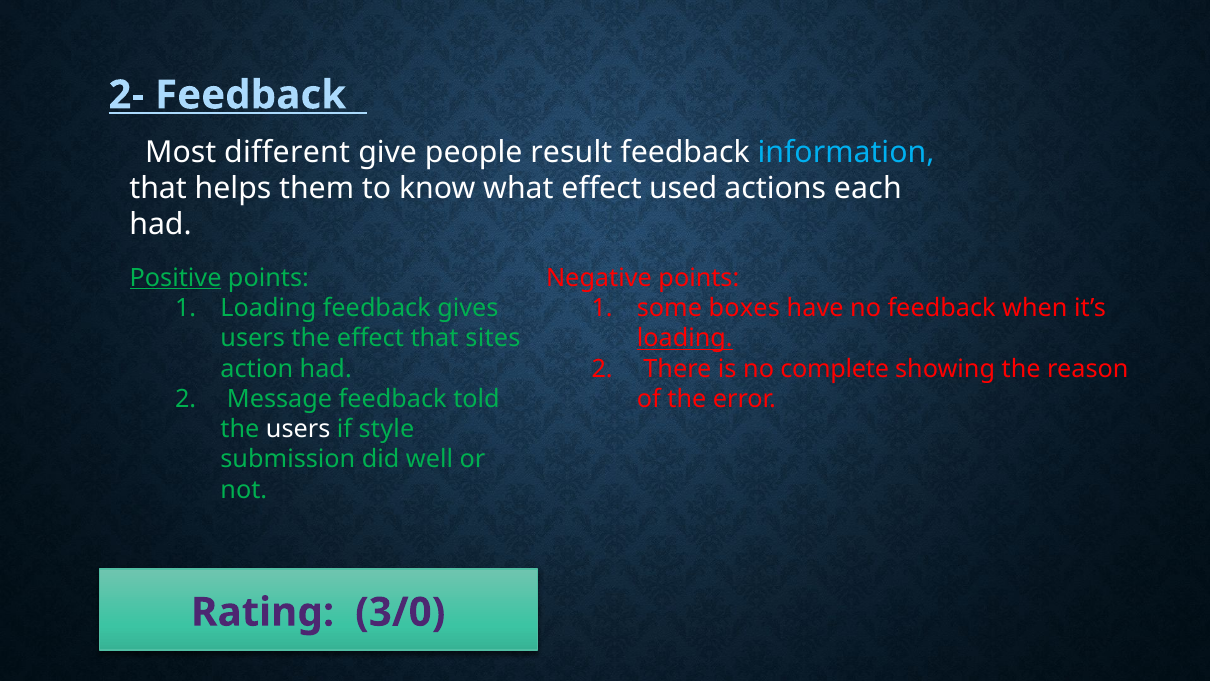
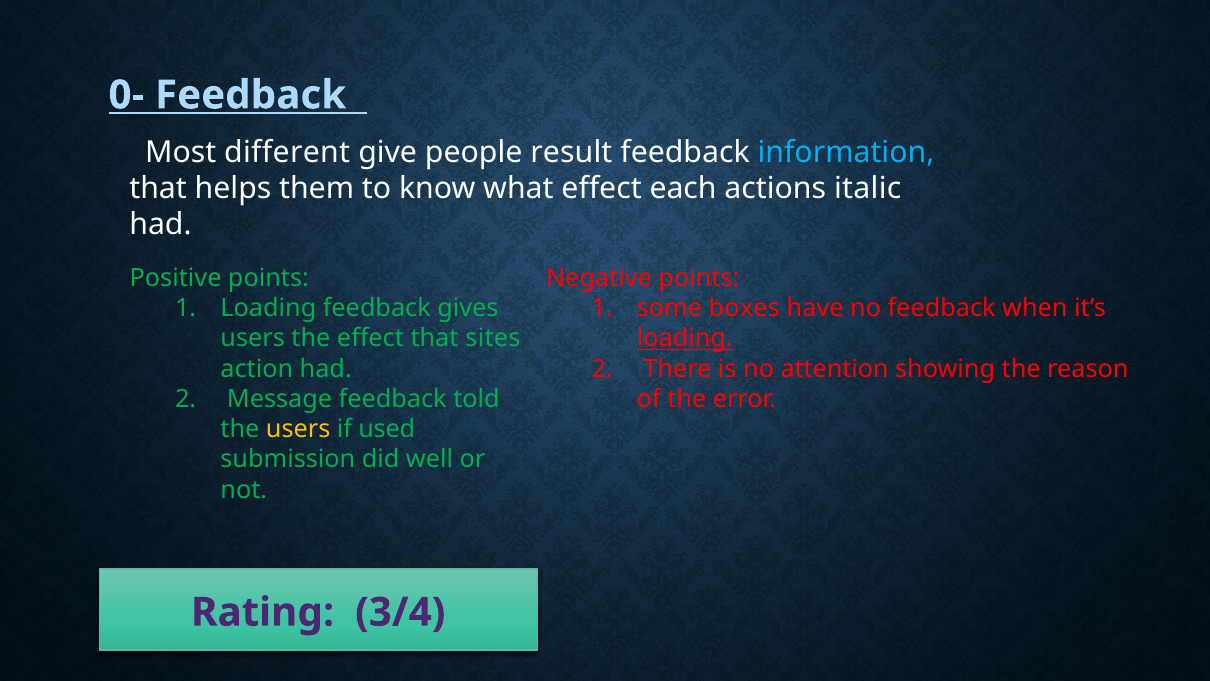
2-: 2- -> 0- (126, 95)
used: used -> each (683, 188)
each: each -> italic (868, 188)
Positive underline: present -> none (176, 278)
complete: complete -> attention (835, 369)
users colour: white -> yellow (298, 429)
style: style -> used (387, 429)
3/0: 3/0 -> 3/4 (400, 612)
